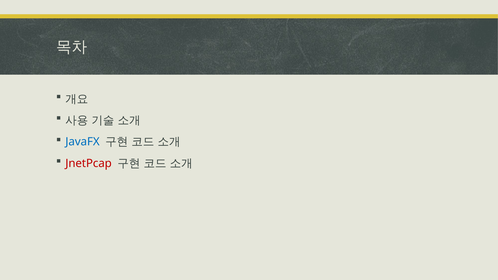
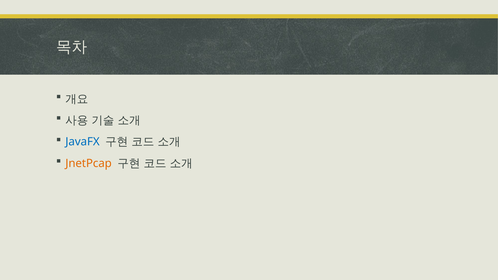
JnetPcap colour: red -> orange (89, 163)
